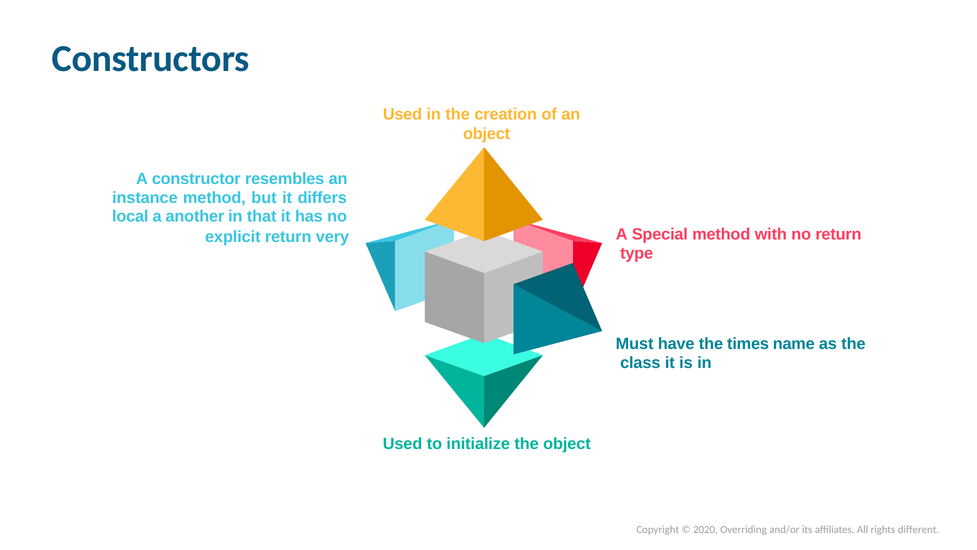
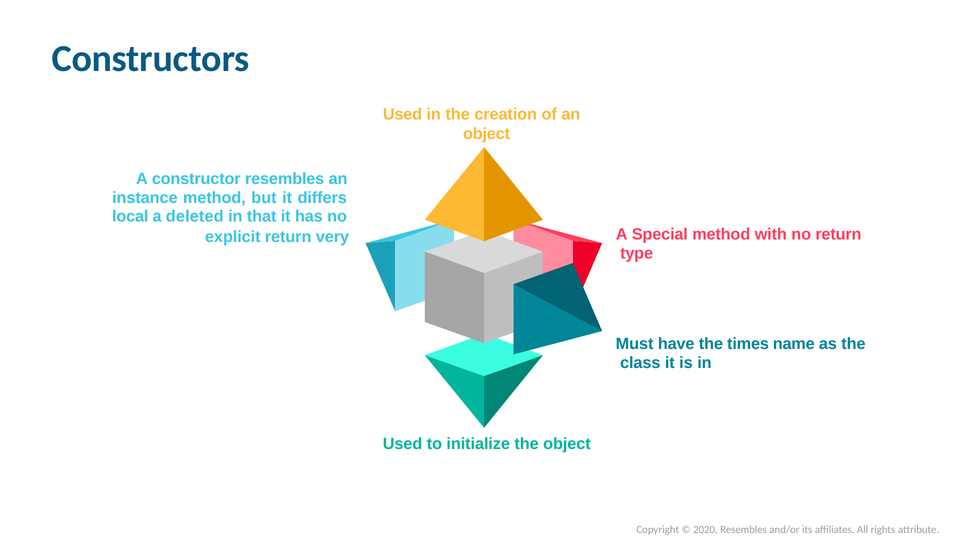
another: another -> deleted (195, 216)
2020 Overriding: Overriding -> Resembles (743, 529)
different: different -> attribute (919, 529)
